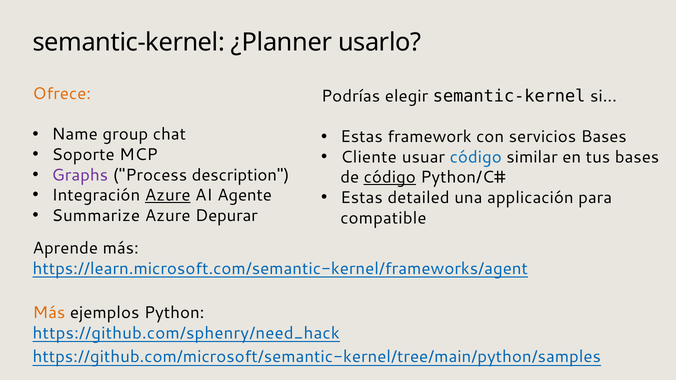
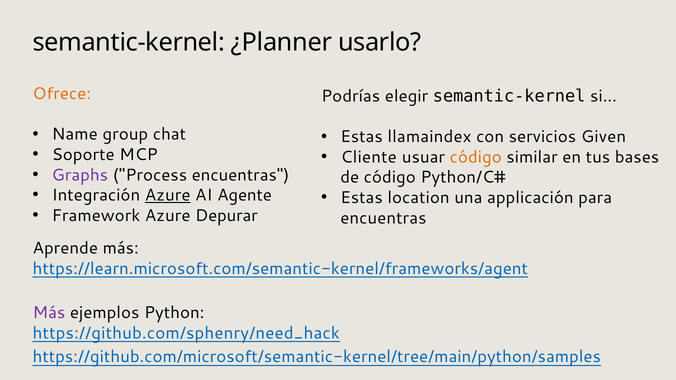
framework: framework -> llamaindex (429, 137)
servicios Bases: Bases -> Given (604, 137)
código colour: blue -> orange (476, 157)
Process description: description -> encuentras (241, 175)
código underline: present -> none (390, 178)
detailed: detailed -> location (419, 198)
Summarize: Summarize -> Framework (96, 216)
compatible: compatible -> encuentras (383, 218)
Más colour: orange -> purple (49, 313)
